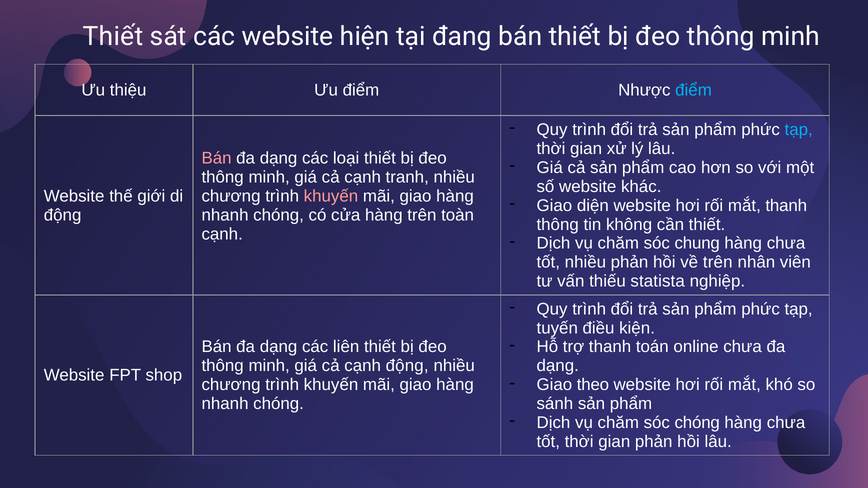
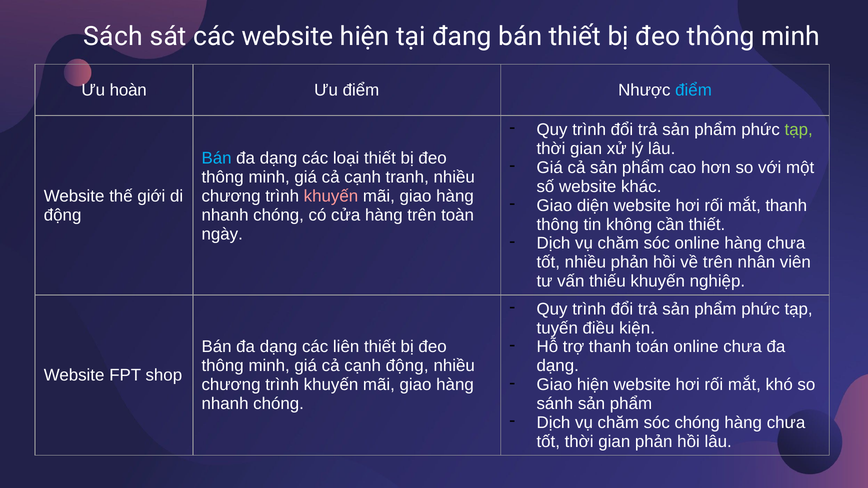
Thiết: Thiết -> Sách (113, 36)
thiệu: thiệu -> hoàn (128, 90)
tạp colour: light blue -> light green (799, 130)
Bán colour: pink -> light blue (217, 158)
cạnh: cạnh -> ngày (222, 234)
sóc chung: chung -> online (697, 244)
thiếu statista: statista -> khuyến (658, 281)
Giao theo: theo -> hiện (593, 385)
